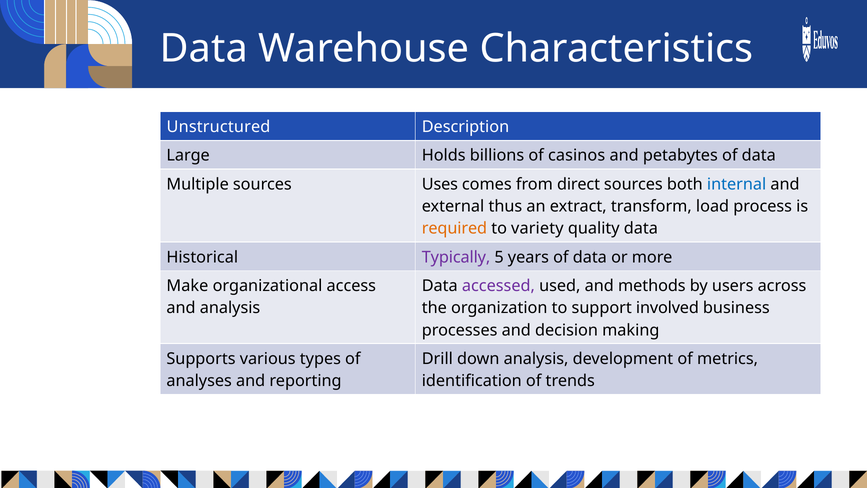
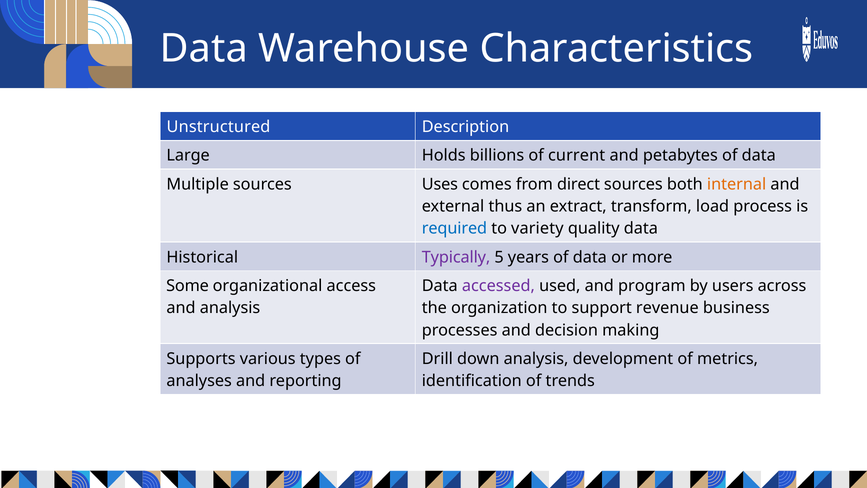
casinos: casinos -> current (577, 156)
internal colour: blue -> orange (737, 184)
required colour: orange -> blue (454, 228)
Make: Make -> Some (188, 286)
methods: methods -> program (652, 286)
involved: involved -> revenue (667, 308)
